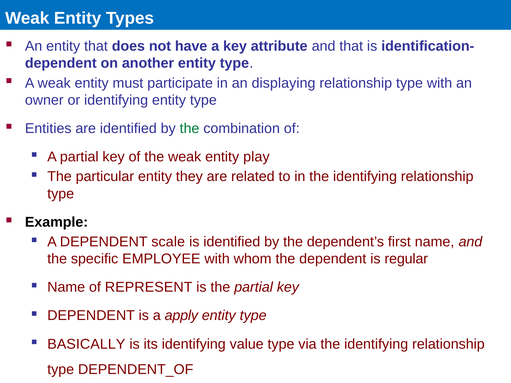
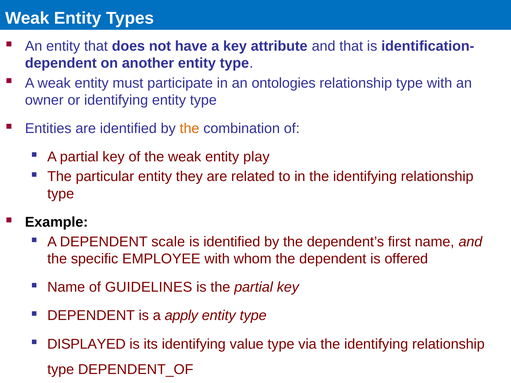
displaying: displaying -> ontologies (284, 83)
the colour: green -> orange (190, 128)
regular: regular -> offered (406, 259)
REPRESENT: REPRESENT -> GUIDELINES (149, 287)
BASICALLY: BASICALLY -> DISPLAYED (86, 344)
